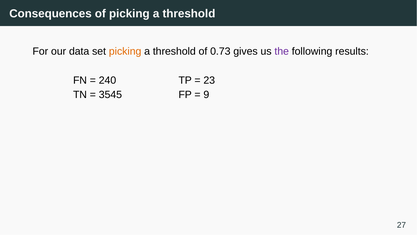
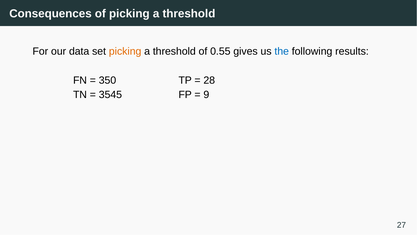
0.73: 0.73 -> 0.55 (220, 51)
the colour: purple -> blue (282, 51)
240: 240 -> 350 (107, 80)
23: 23 -> 28 (209, 80)
